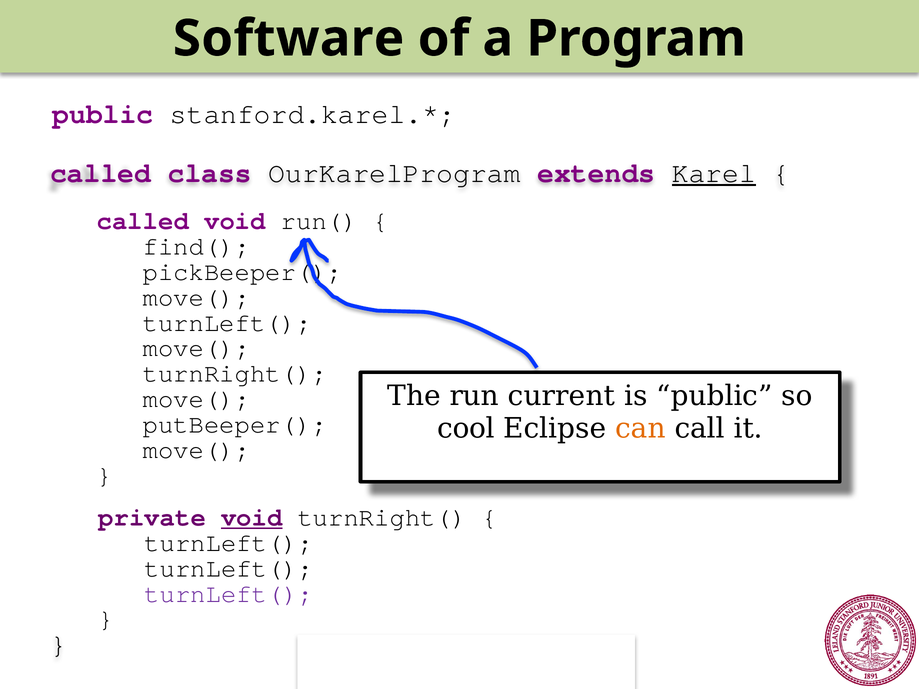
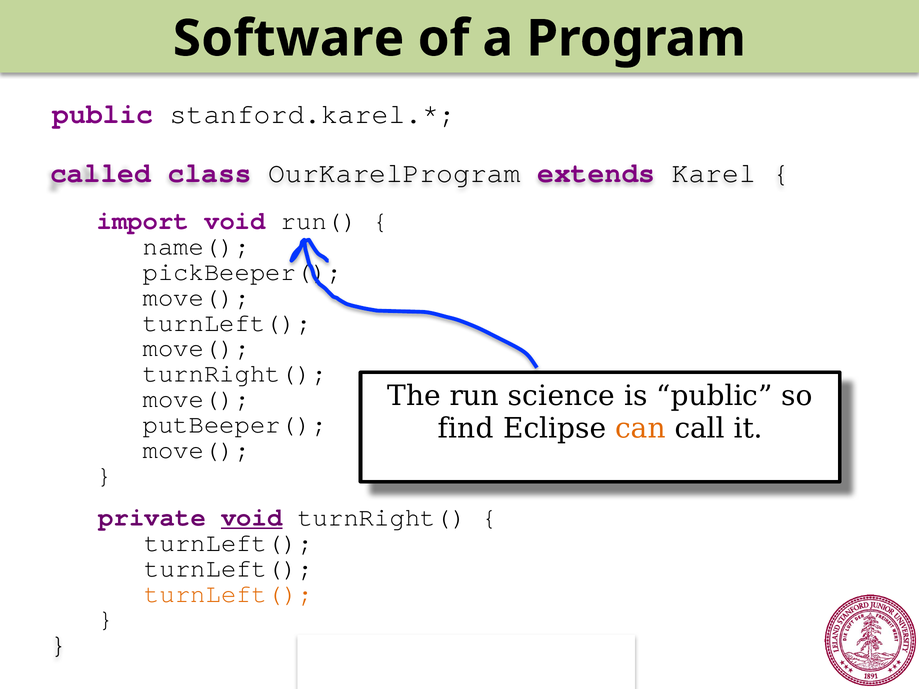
Karel underline: present -> none (714, 173)
called: called -> import (143, 221)
find(: find( -> name( (196, 246)
current: current -> science (561, 396)
cool: cool -> find (466, 429)
turnLeft( colour: purple -> orange (229, 594)
